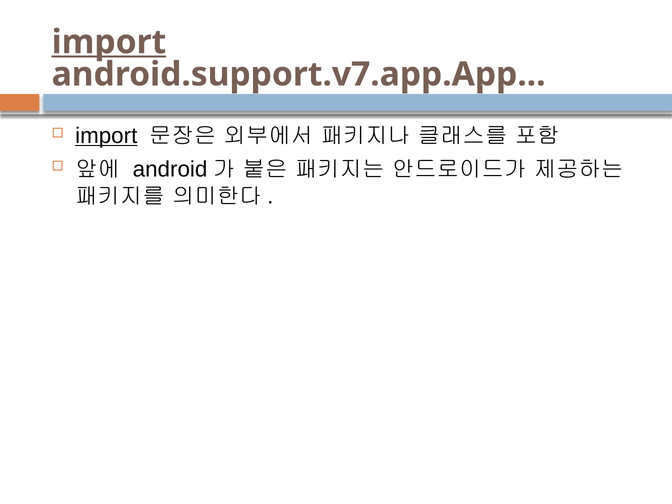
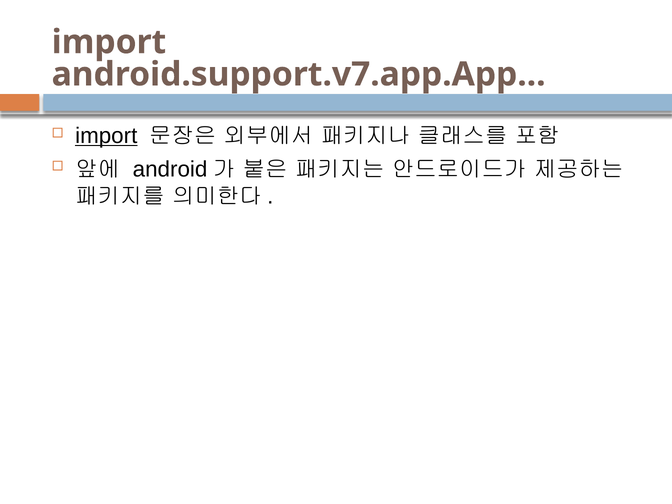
import underline: present -> none (109, 42)
